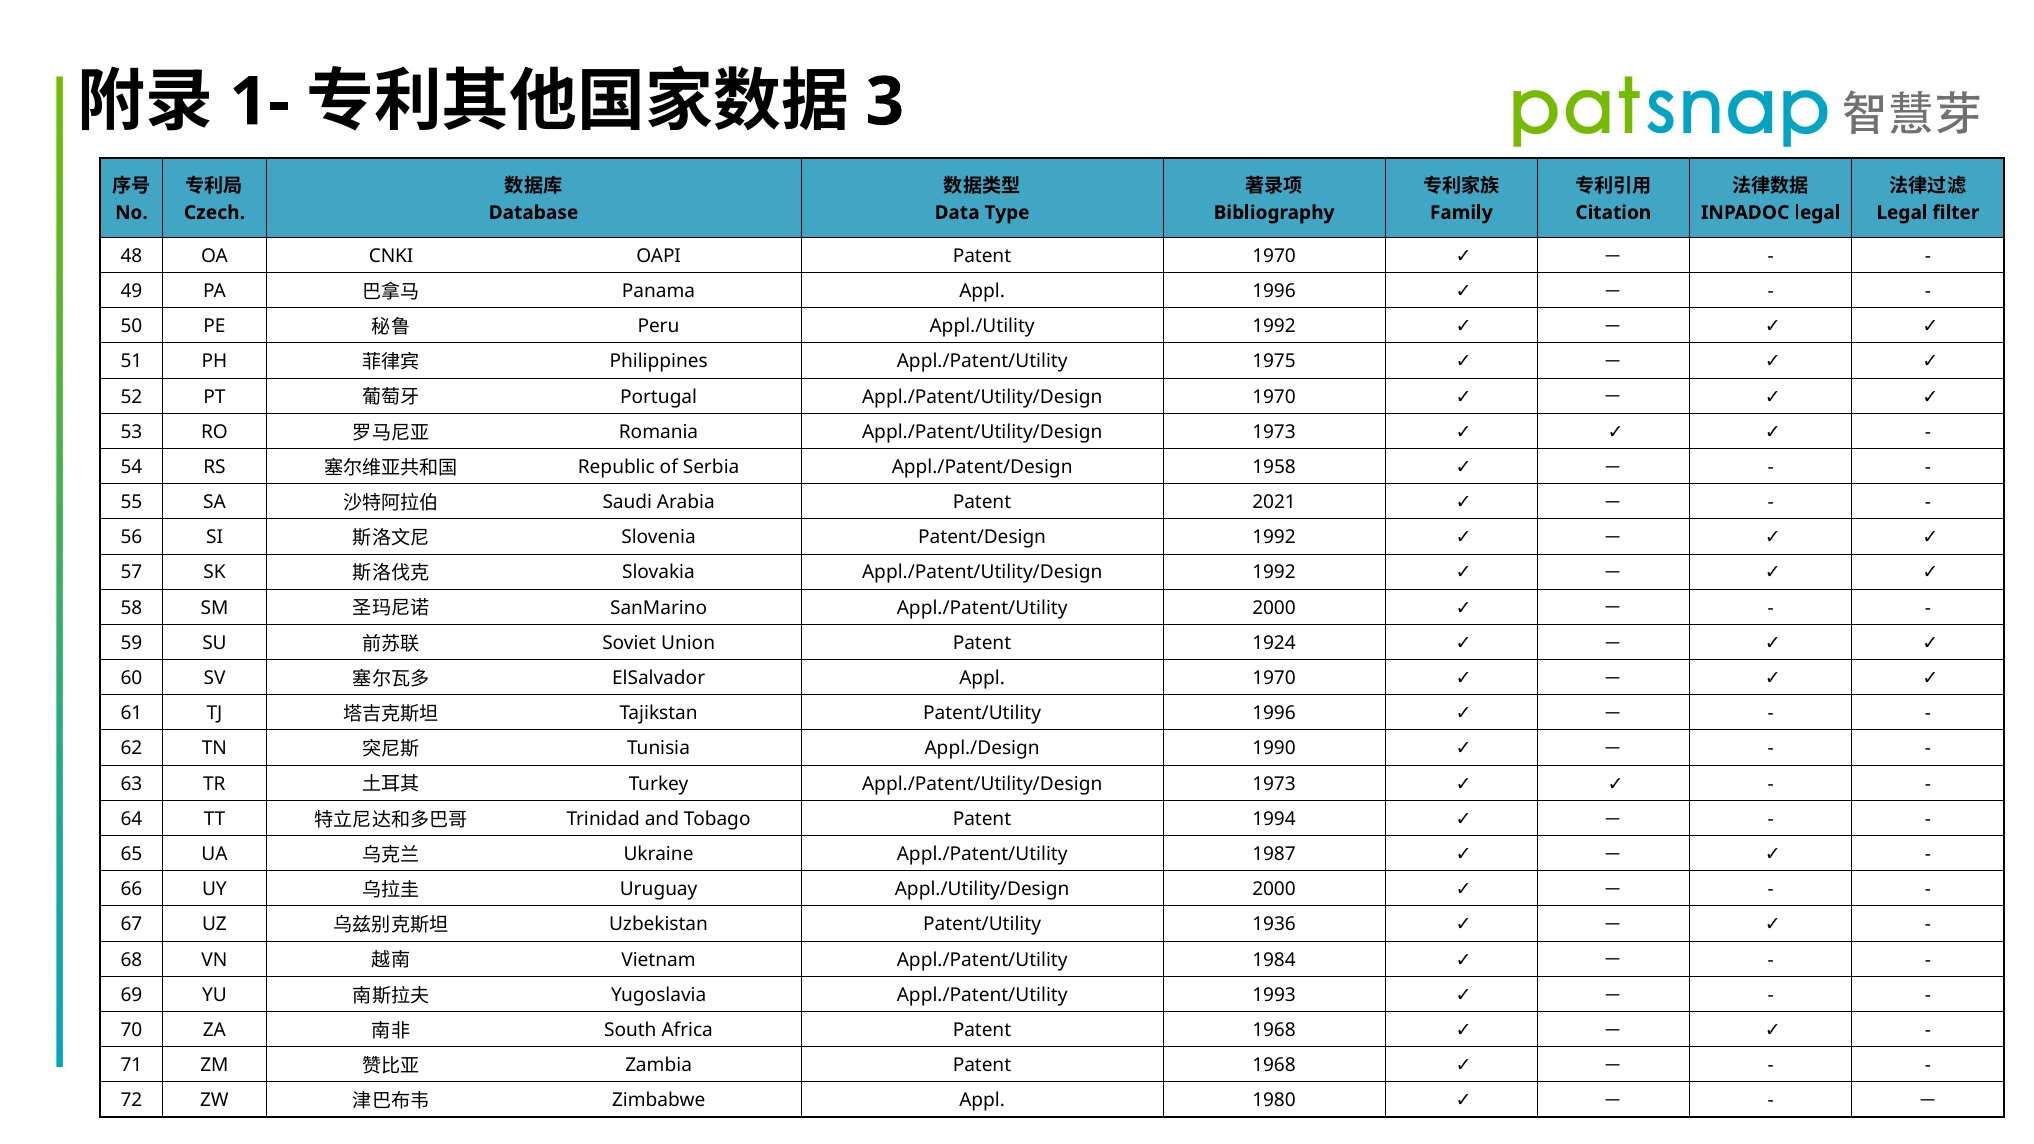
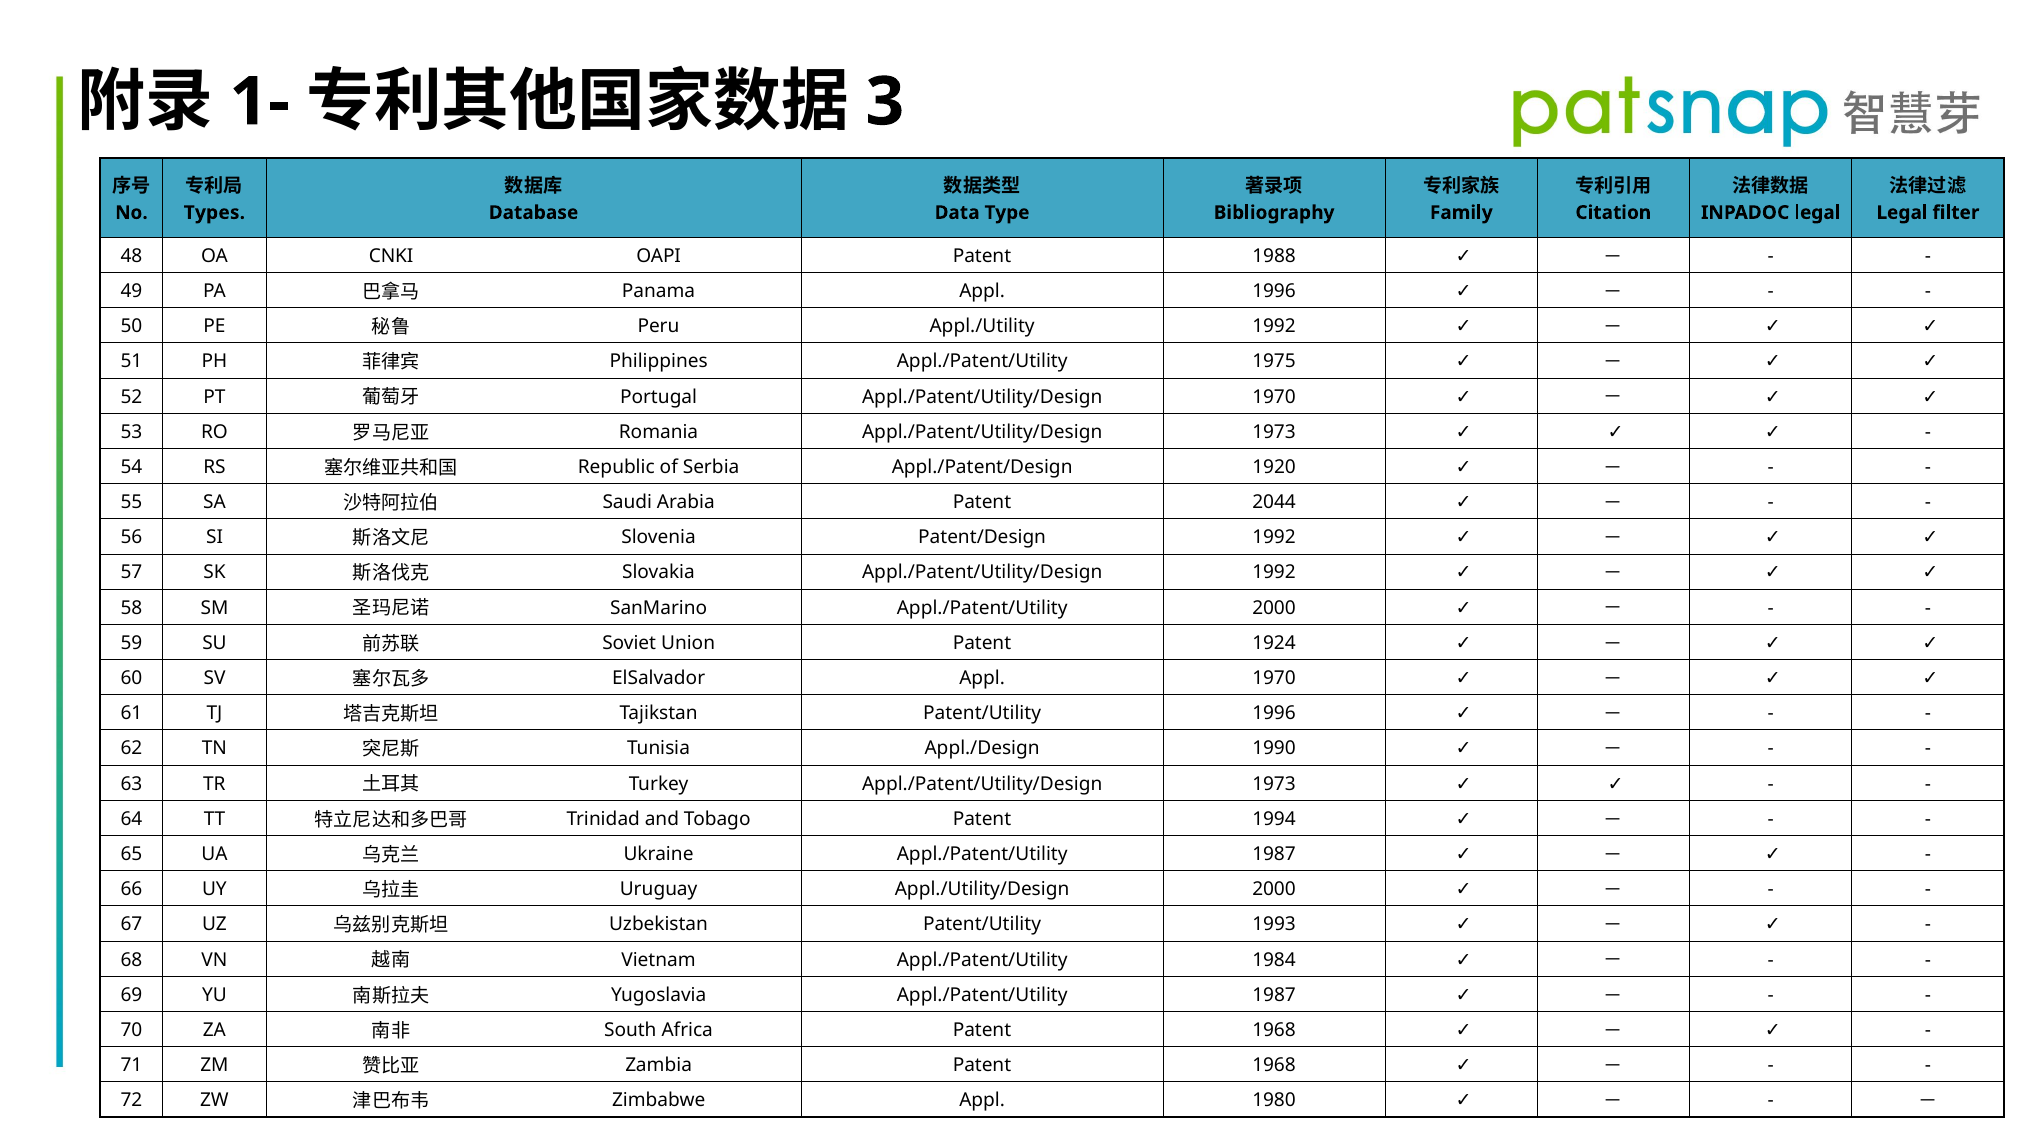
Czech: Czech -> Types (214, 213)
Patent 1970: 1970 -> 1988 (1274, 256)
1958: 1958 -> 1920 (1274, 467)
2021: 2021 -> 2044 (1274, 502)
1936: 1936 -> 1993 (1274, 925)
Yugoslavia Appl./Patent/Utility 1993: 1993 -> 1987 (1274, 995)
